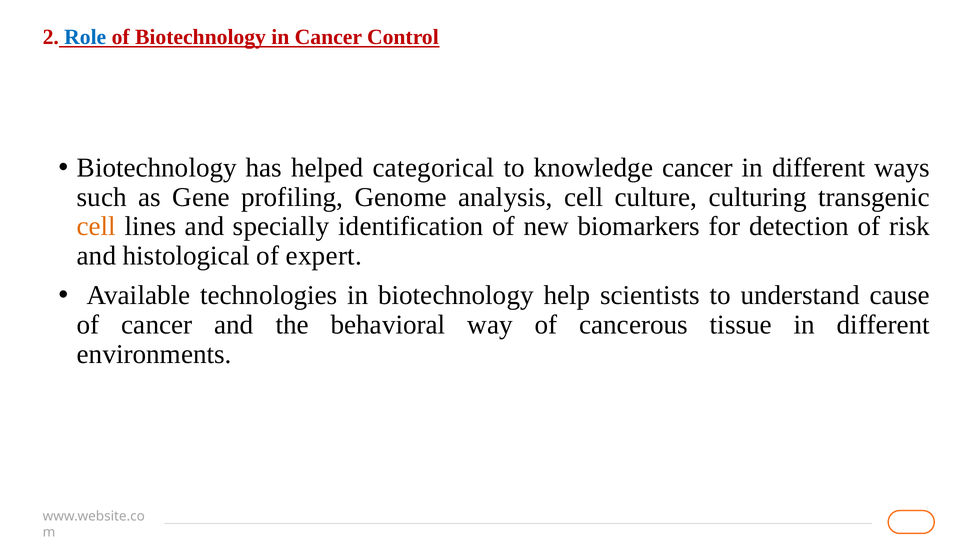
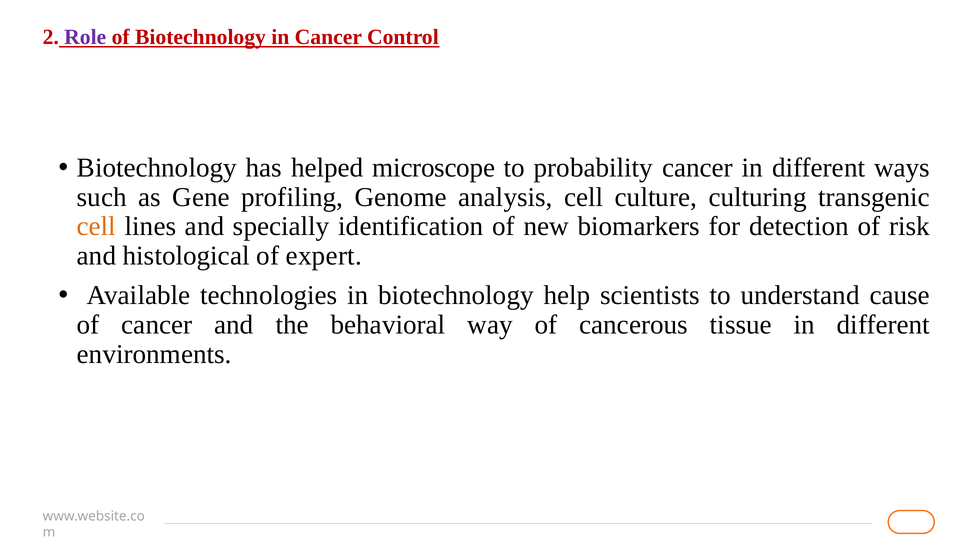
Role colour: blue -> purple (85, 37)
categorical: categorical -> microscope (434, 168)
knowledge: knowledge -> probability (593, 168)
